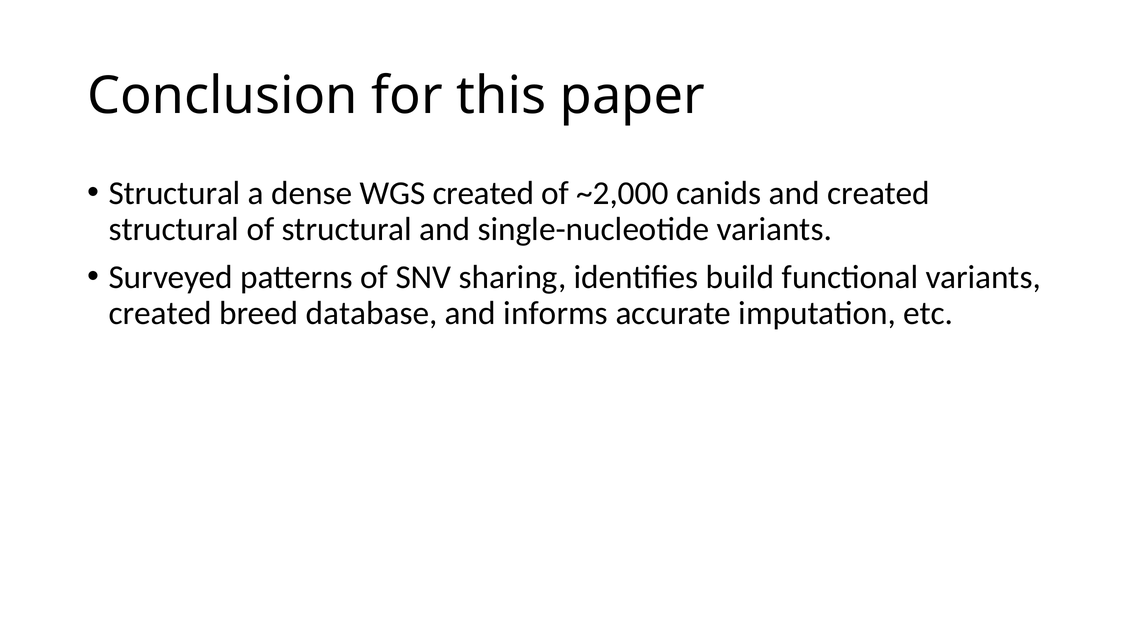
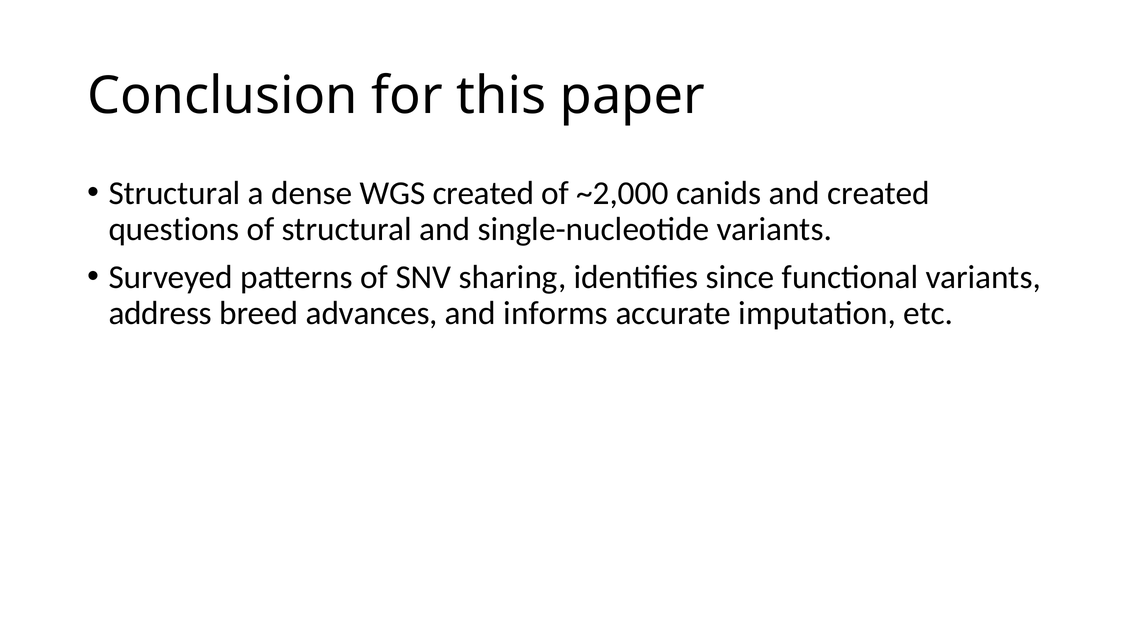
structural: structural -> questions (174, 229)
build: build -> since (740, 277)
created: created -> address (160, 313)
database: database -> advances (372, 313)
